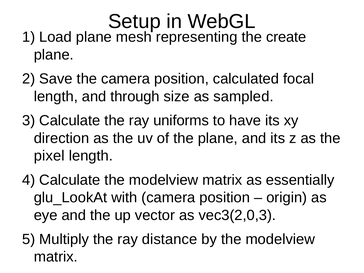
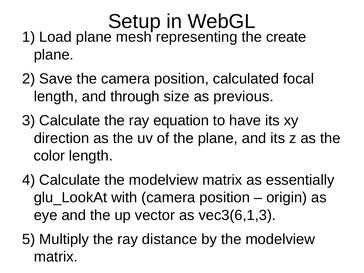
sampled: sampled -> previous (243, 96)
uniforms: uniforms -> equation (181, 121)
pixel: pixel -> color (49, 156)
vec3(2,0,3: vec3(2,0,3 -> vec3(6,1,3 (237, 215)
